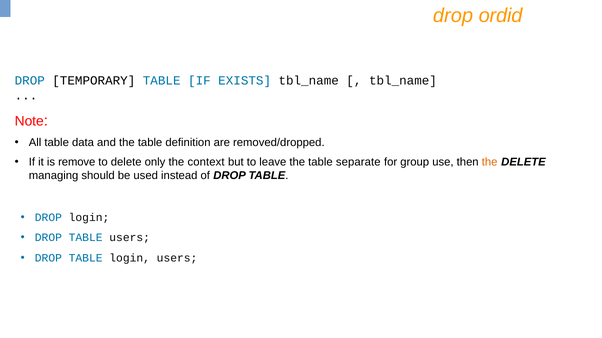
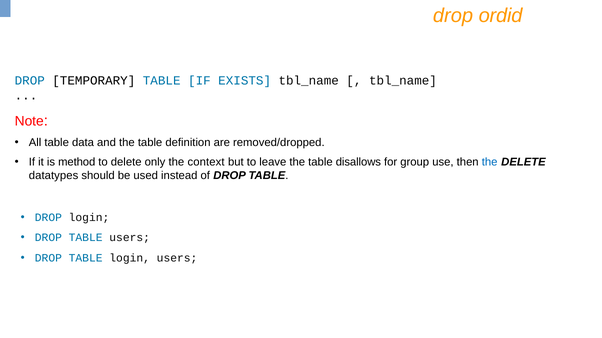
remove: remove -> method (77, 162)
separate: separate -> disallows (358, 162)
the colour: orange -> blue (490, 162)
managing: managing -> datatypes (54, 176)
